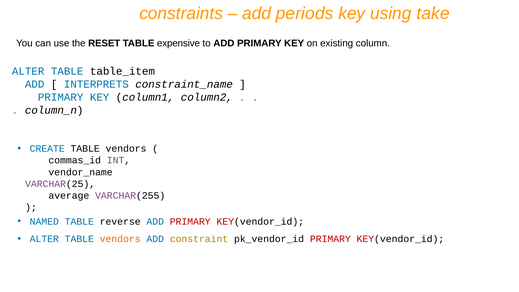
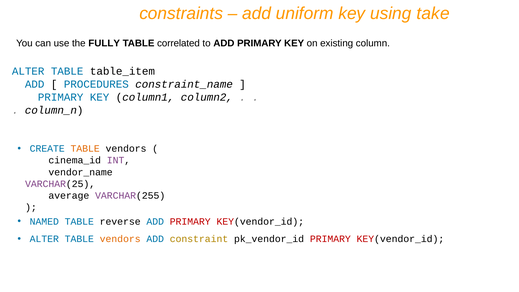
periods: periods -> uniform (305, 14)
RESET: RESET -> FULLY (104, 43)
expensive: expensive -> correlated (178, 43)
INTERPRETS: INTERPRETS -> PROCEDURES (96, 84)
TABLE colour: black -> orange (85, 149)
commas_id: commas_id -> cinema_id (75, 160)
